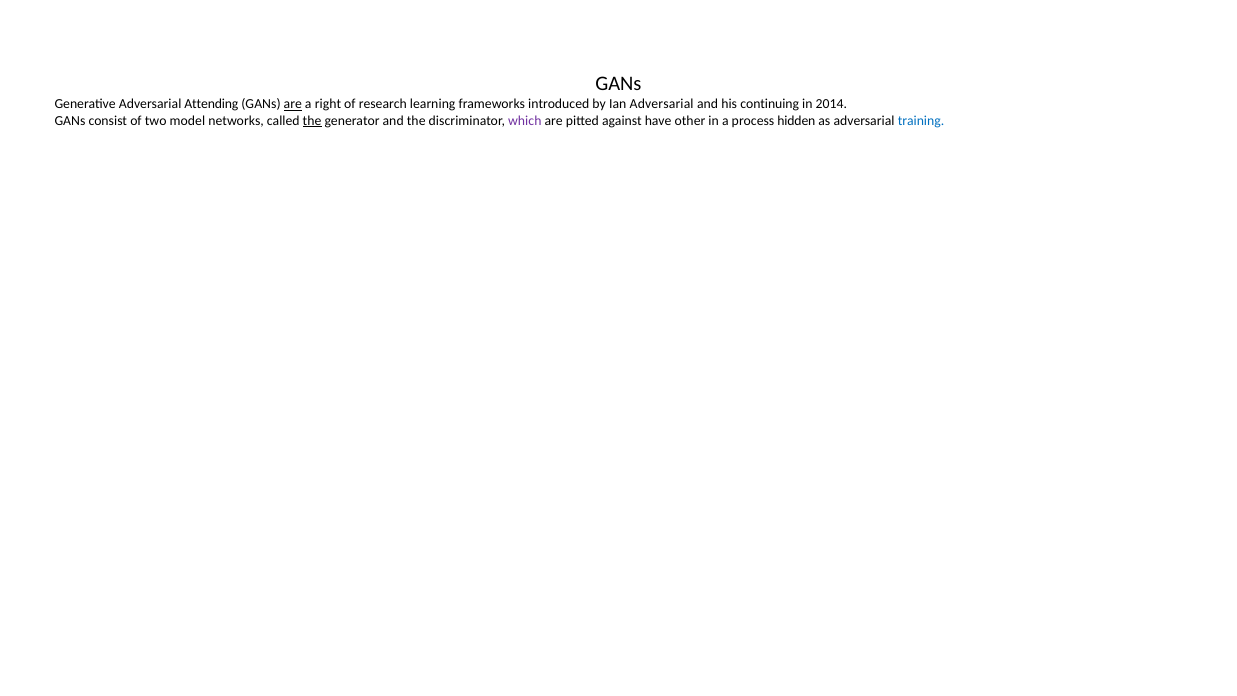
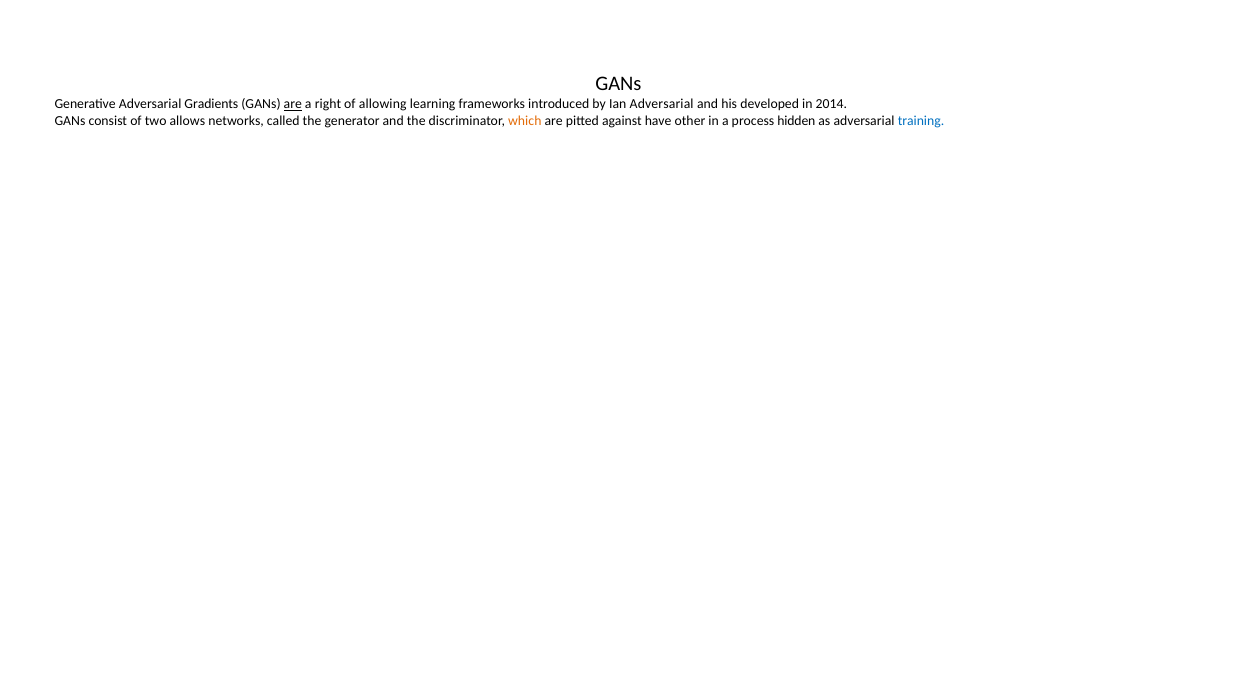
Attending: Attending -> Gradients (211, 104)
research: research -> allowing (383, 104)
continuing: continuing -> developed (770, 104)
model: model -> allows (187, 120)
the underline: present -> none (312, 120)
which colour: purple -> orange (525, 120)
